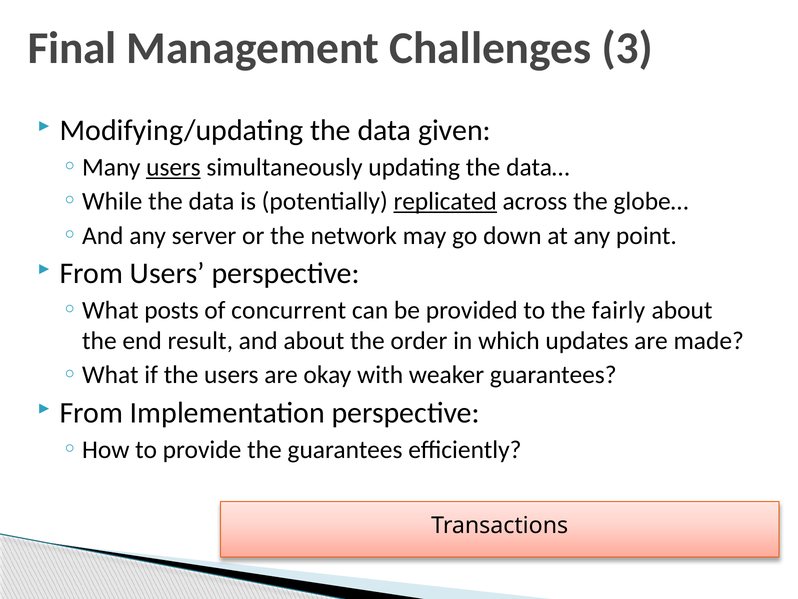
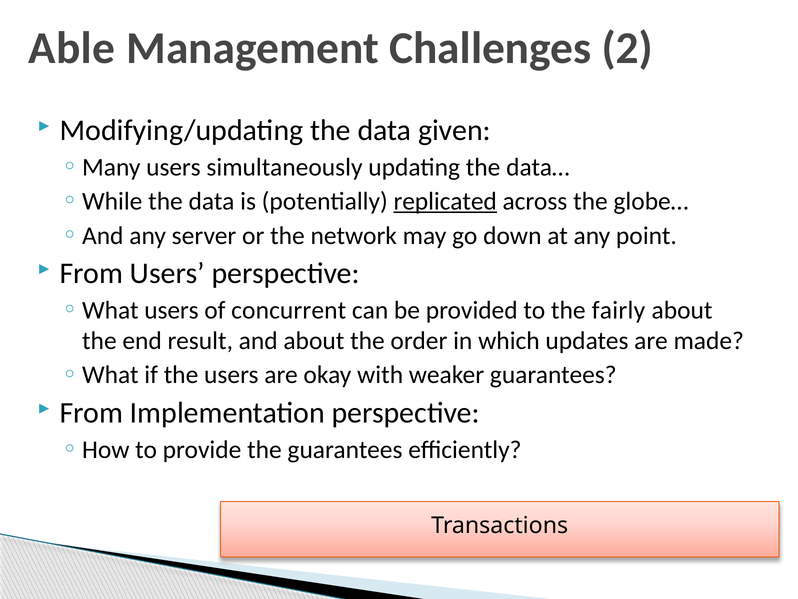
Final: Final -> Able (72, 48)
3: 3 -> 2 (627, 48)
users underline: present -> none (173, 167)
posts: posts -> users (172, 310)
